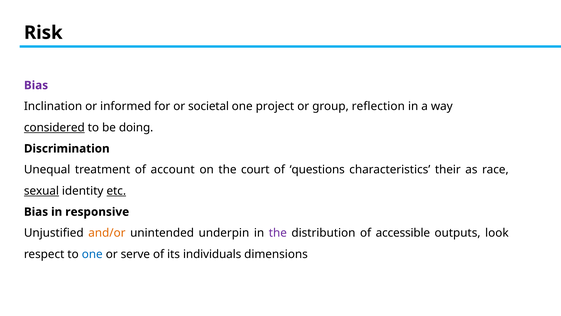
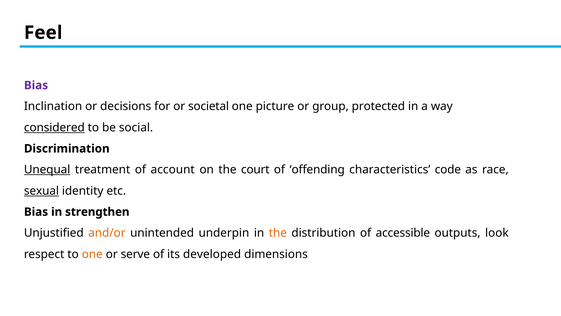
Risk: Risk -> Feel (43, 33)
informed: informed -> decisions (126, 106)
project: project -> picture (275, 106)
reflection: reflection -> protected (378, 106)
doing: doing -> social (136, 127)
Unequal underline: none -> present (47, 170)
questions: questions -> offending (317, 170)
their: their -> code (448, 170)
etc underline: present -> none (116, 191)
responsive: responsive -> strengthen (97, 212)
the colour: purple -> orange (278, 233)
one colour: blue -> orange (92, 254)
individuals: individuals -> developed (212, 254)
